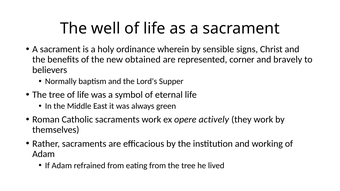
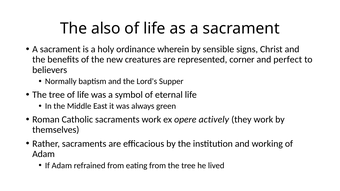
well: well -> also (106, 29)
obtained: obtained -> creatures (143, 60)
bravely: bravely -> perfect (288, 60)
